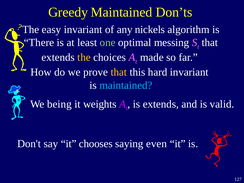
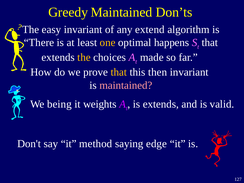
nickels: nickels -> extend (150, 30)
one colour: light green -> yellow (108, 43)
messing: messing -> happens (172, 43)
hard: hard -> then (158, 72)
maintained colour: light blue -> pink (126, 85)
chooses: chooses -> method (96, 144)
even: even -> edge (157, 144)
